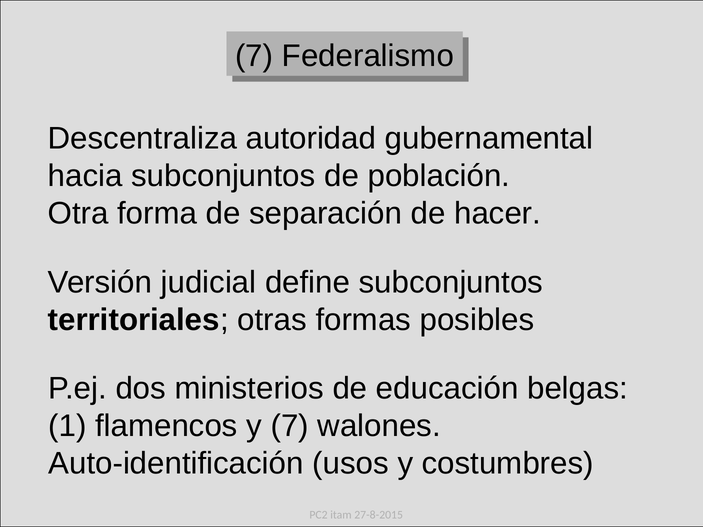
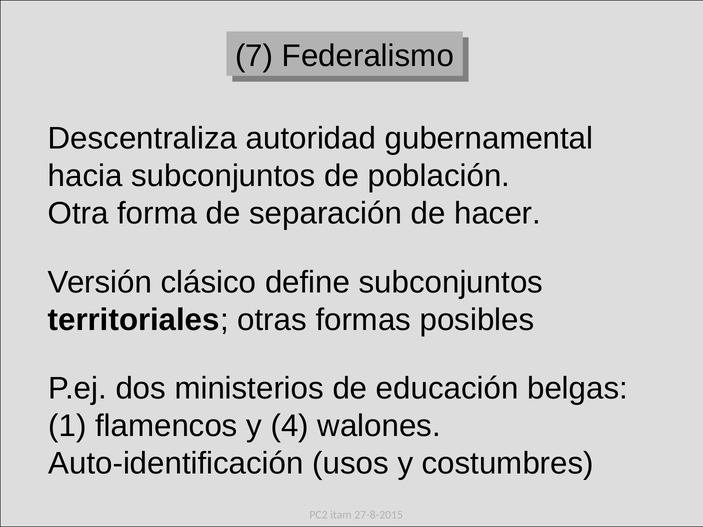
judicial: judicial -> clásico (209, 283)
y 7: 7 -> 4 (290, 426)
